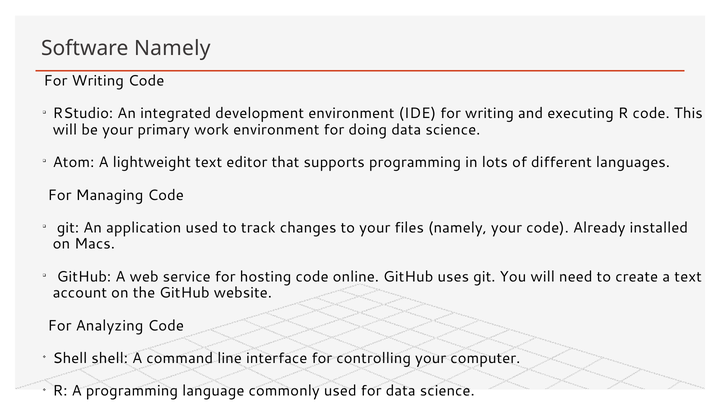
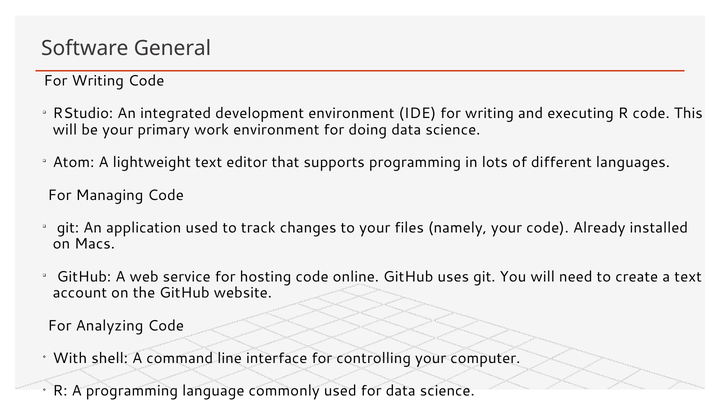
Software Namely: Namely -> General (172, 48)
Shell: Shell -> With (70, 358)
